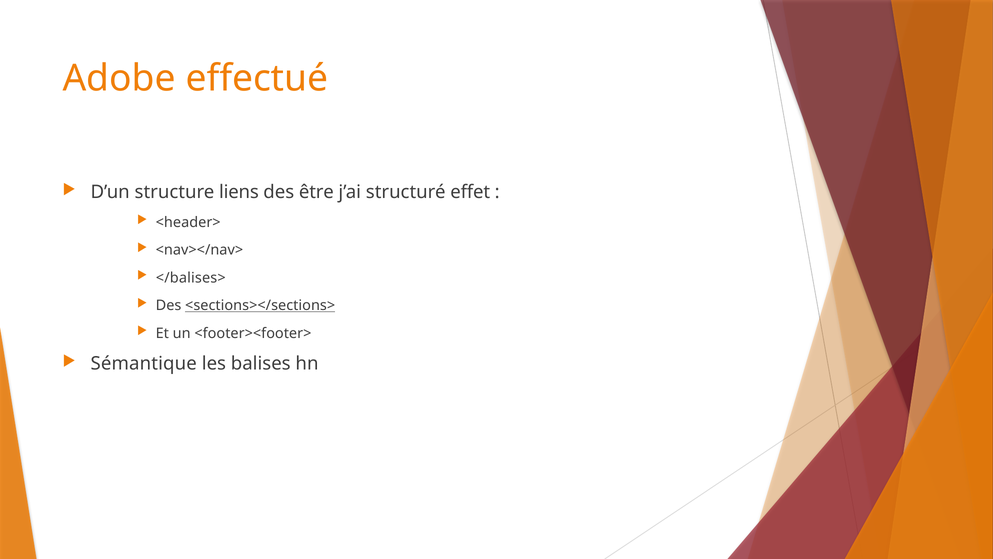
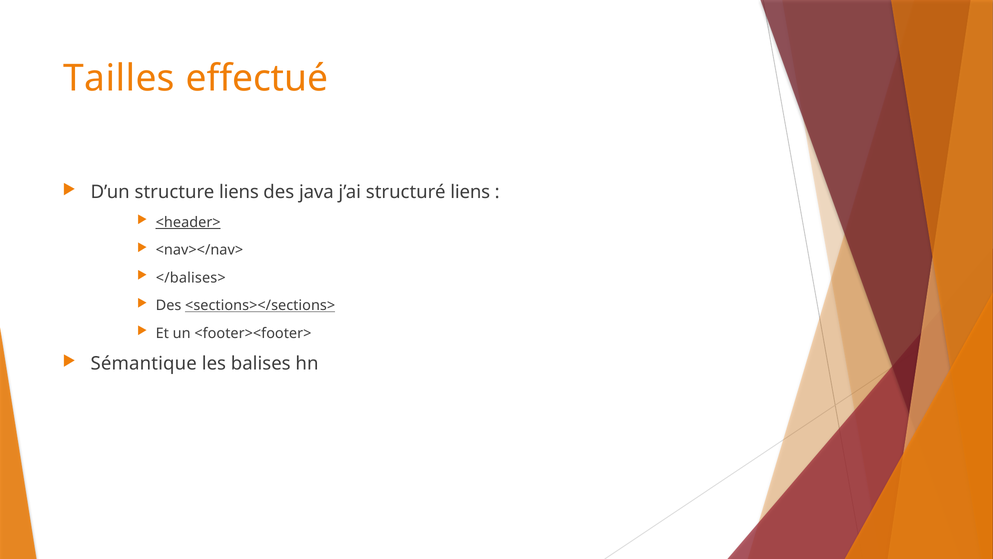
Adobe: Adobe -> Tailles (119, 78)
être: être -> java (316, 192)
structuré effet: effet -> liens (470, 192)
<header> underline: none -> present (188, 222)
